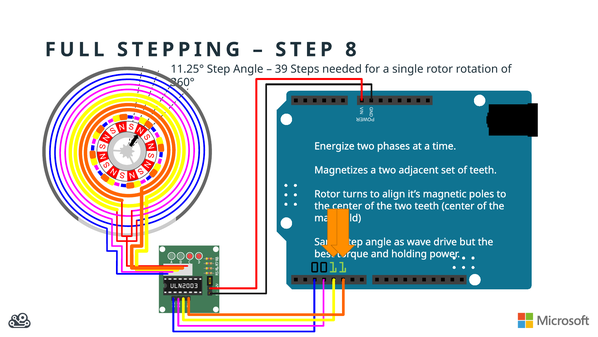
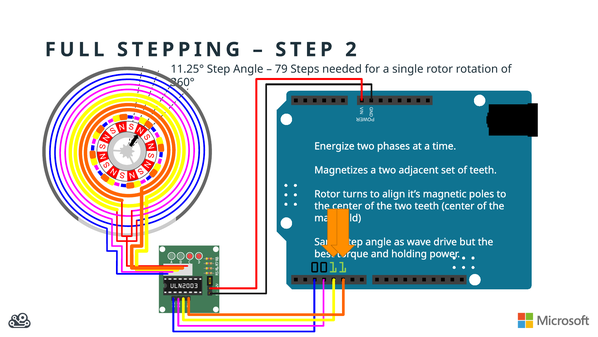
8: 8 -> 2 (351, 50)
39: 39 -> 79 (281, 69)
